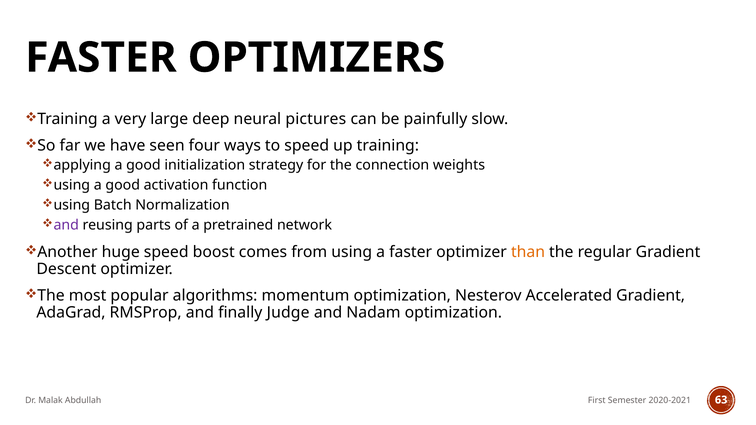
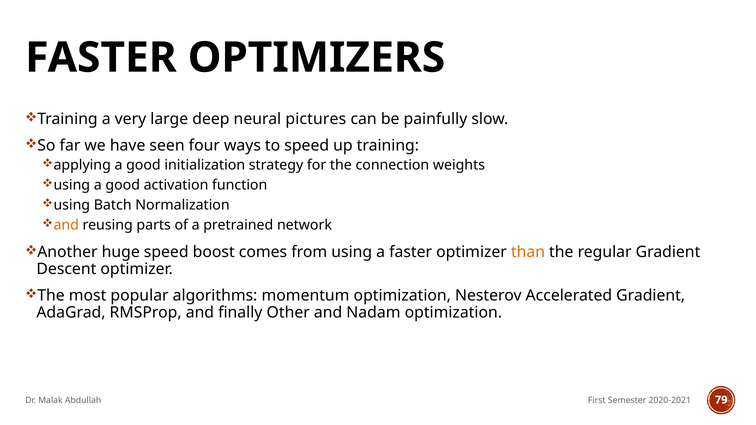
and colour: purple -> orange (66, 225)
Judge: Judge -> Other (288, 313)
63: 63 -> 79 (721, 400)
